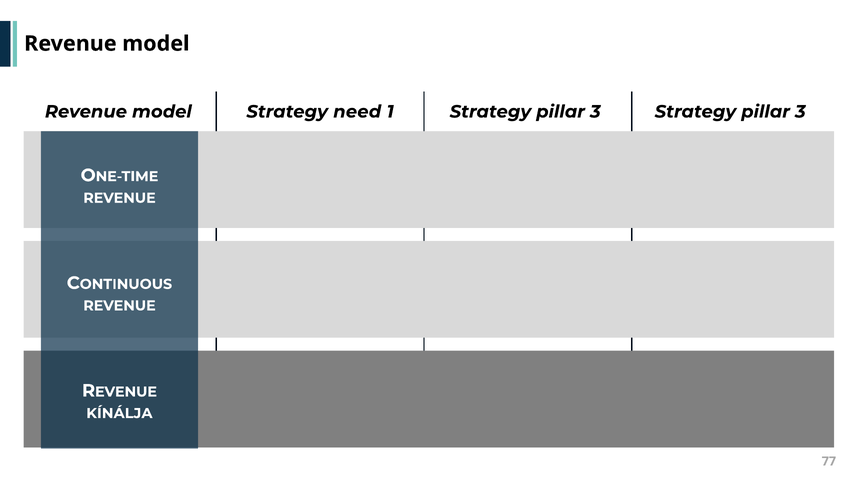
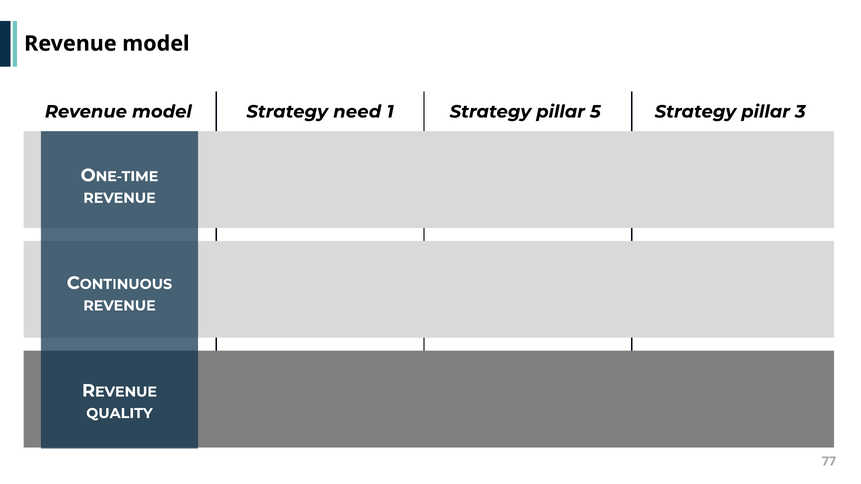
1 Strategy pillar 3: 3 -> 5 (595, 112)
KÍNÁLJA: KÍNÁLJA -> QUALITY (119, 414)
